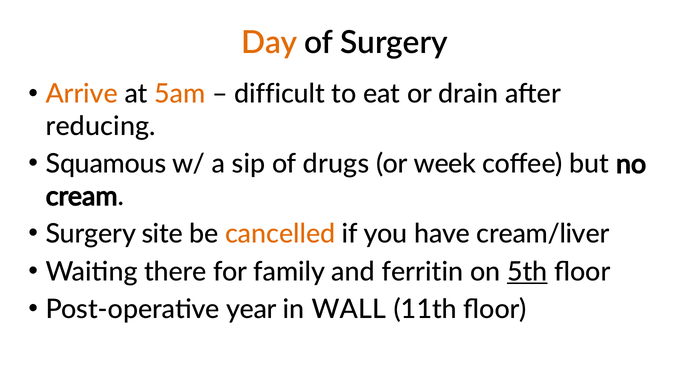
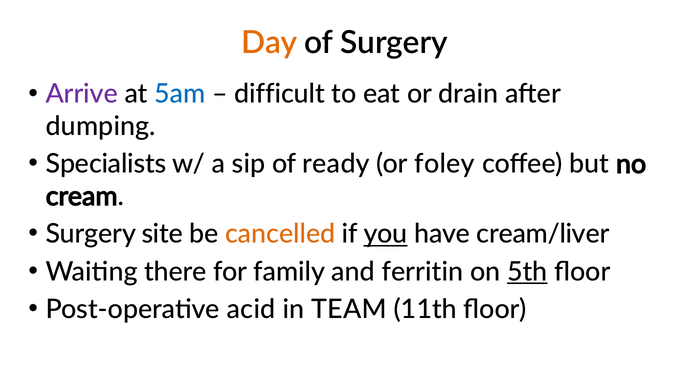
Arrive colour: orange -> purple (82, 94)
5am colour: orange -> blue (180, 94)
reducing: reducing -> dumping (101, 126)
Squamous: Squamous -> Specialists (106, 164)
drugs: drugs -> ready (336, 164)
week: week -> foley (445, 164)
you underline: none -> present (386, 234)
year: year -> acid (251, 309)
WALL: WALL -> TEAM (349, 309)
